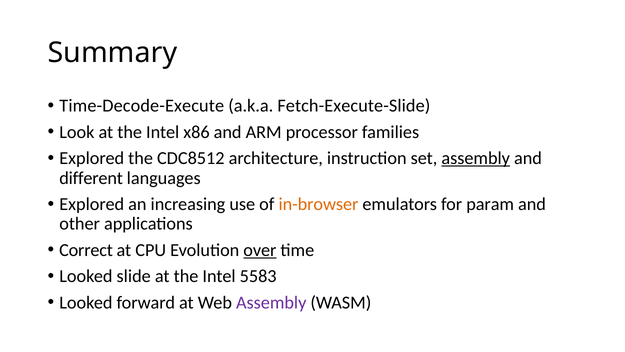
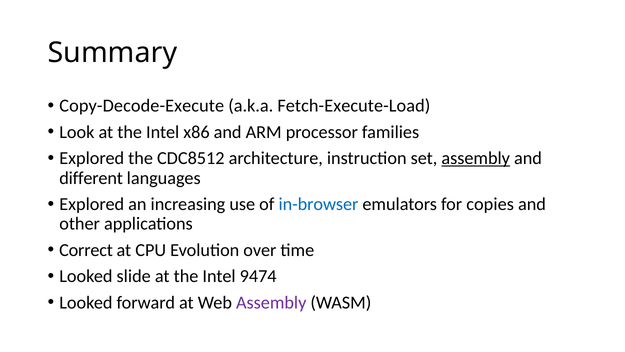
Time-Decode-Execute: Time-Decode-Execute -> Copy-Decode-Execute (142, 106)
Fetch-Execute-Slide: Fetch-Execute-Slide -> Fetch-Execute-Load (354, 106)
in-browser colour: orange -> blue (318, 204)
param: param -> copies (490, 204)
over underline: present -> none (260, 250)
5583: 5583 -> 9474 (258, 276)
